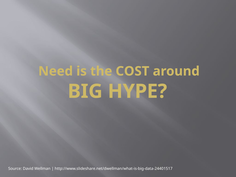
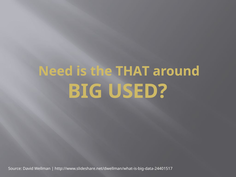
COST: COST -> THAT (133, 71)
HYPE: HYPE -> USED (137, 91)
